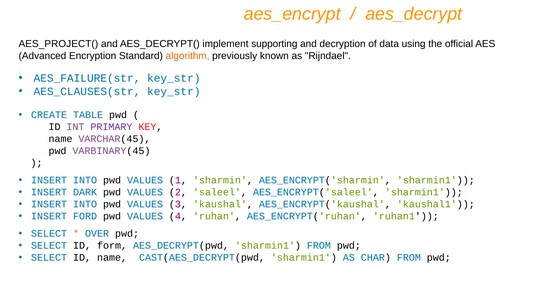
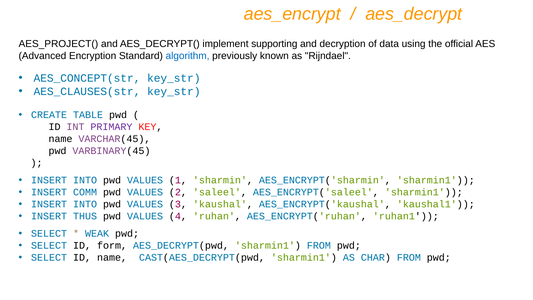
algorithm colour: orange -> blue (188, 56)
AES_FAILURE(str: AES_FAILURE(str -> AES_CONCEPT(str (87, 78)
DARK: DARK -> COMM (85, 192)
FORD: FORD -> THUS (85, 216)
OVER: OVER -> WEAK (97, 233)
